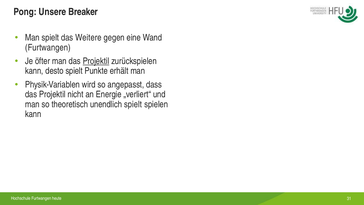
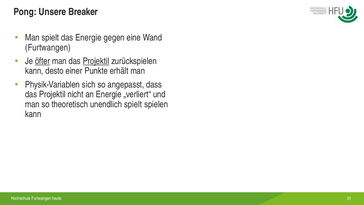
das Weitere: Weitere -> Energie (88, 38)
öfter underline: none -> present (43, 61)
desto spielt: spielt -> einer (74, 71)
wird: wird -> sich (89, 85)
